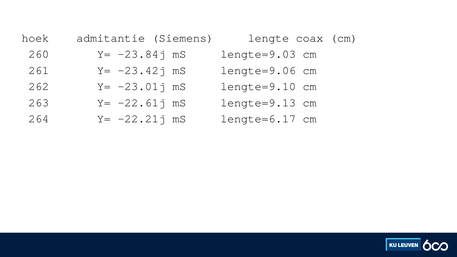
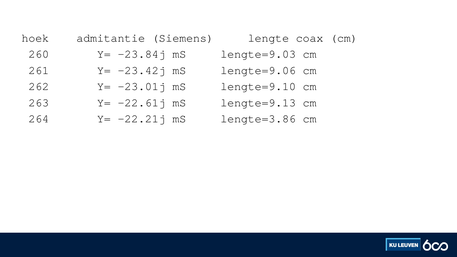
lengte=6.17: lengte=6.17 -> lengte=3.86 (258, 119)
